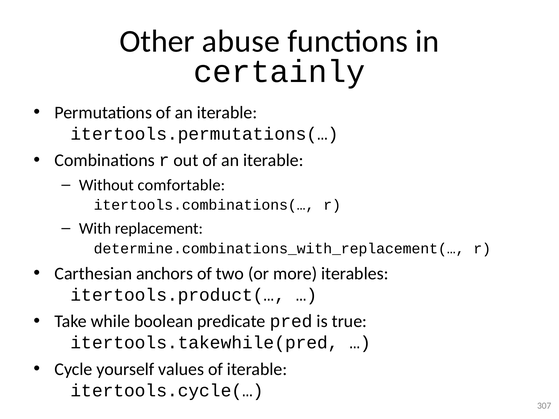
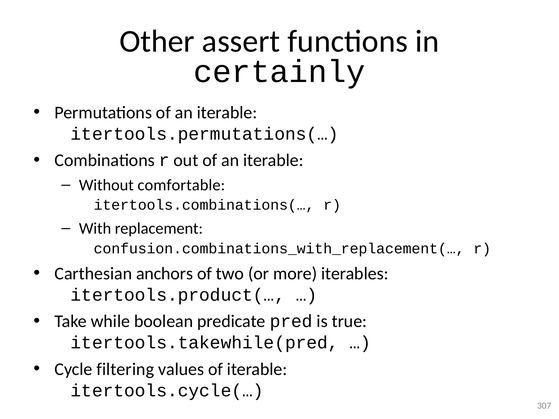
abuse: abuse -> assert (241, 41)
determine.combinations_with_replacement(…: determine.combinations_with_replacement(… -> confusion.combinations_with_replacement(… (279, 249)
yourself: yourself -> filtering (125, 369)
